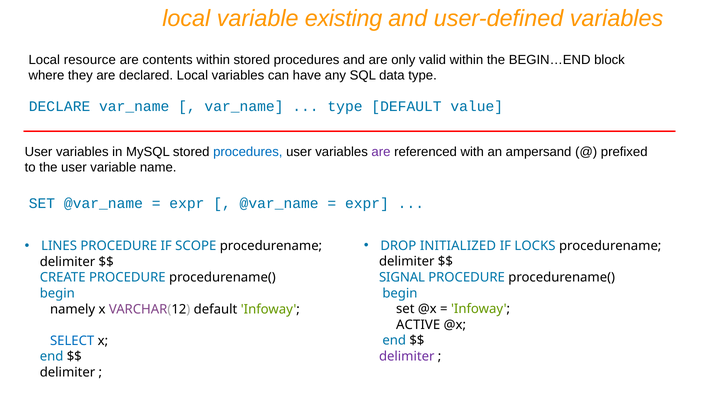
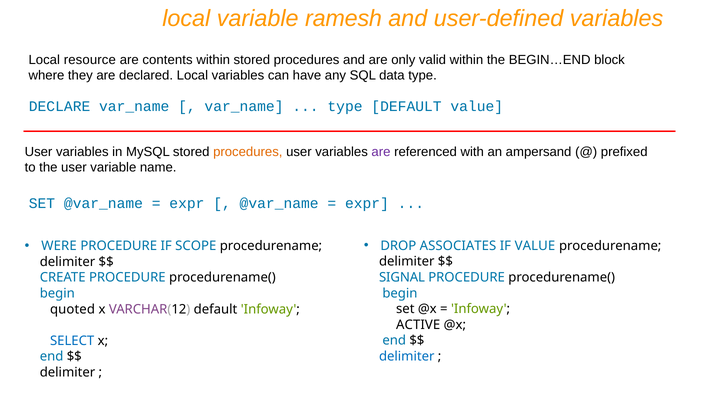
existing: existing -> ramesh (344, 18)
procedures colour: blue -> orange (248, 152)
INITIALIZED: INITIALIZED -> ASSOCIATES (458, 245)
IF LOCKS: LOCKS -> VALUE (535, 245)
LINES: LINES -> WERE (59, 246)
namely: namely -> quoted (72, 309)
delimiter colour: purple -> blue (407, 356)
